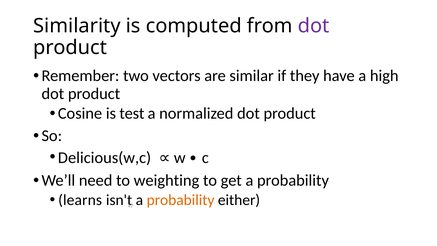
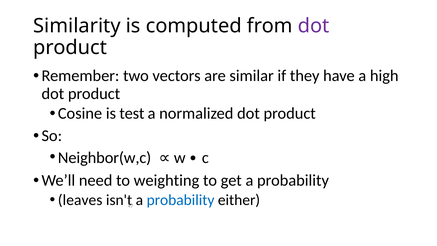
Delicious(w,c: Delicious(w,c -> Neighbor(w,c (105, 158)
learns: learns -> leaves (80, 200)
probability colour: orange -> blue (181, 200)
